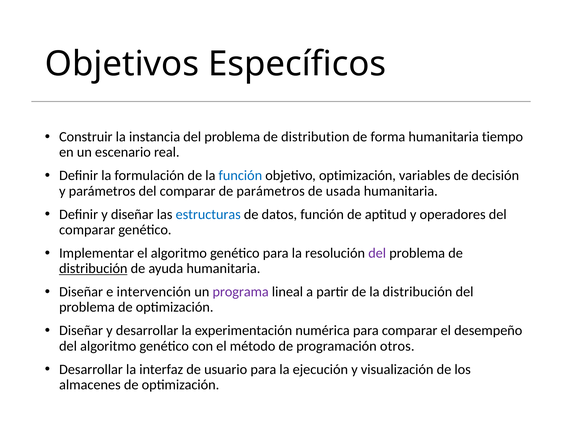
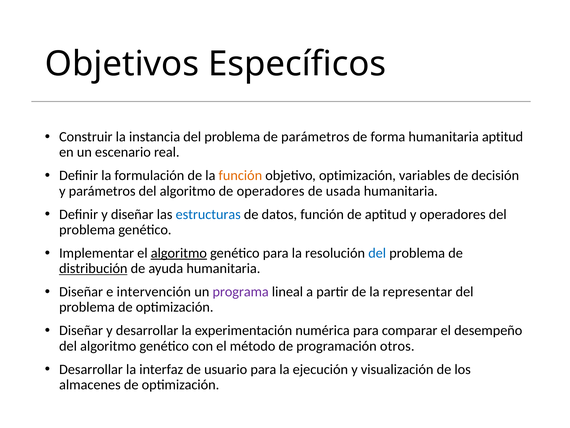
de distribution: distribution -> parámetros (315, 137)
humanitaria tiempo: tiempo -> aptitud (503, 137)
función colour: blue -> orange (240, 175)
parámetros del comparar: comparar -> algoritmo (188, 191)
de parámetros: parámetros -> operadores (271, 191)
comparar: comparar -> problema (87, 229)
algoritmo underline: none -> present (179, 253)
del colour: purple -> blue (377, 253)
la distribución: distribución -> representar (417, 292)
